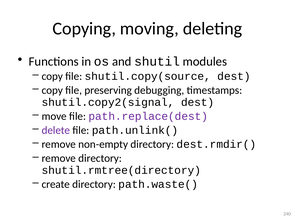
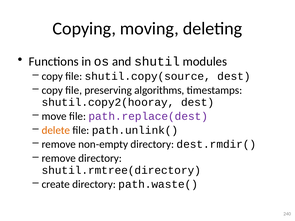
debugging: debugging -> algorithms (159, 90)
shutil.copy2(signal: shutil.copy2(signal -> shutil.copy2(hooray (108, 102)
delete colour: purple -> orange (56, 130)
